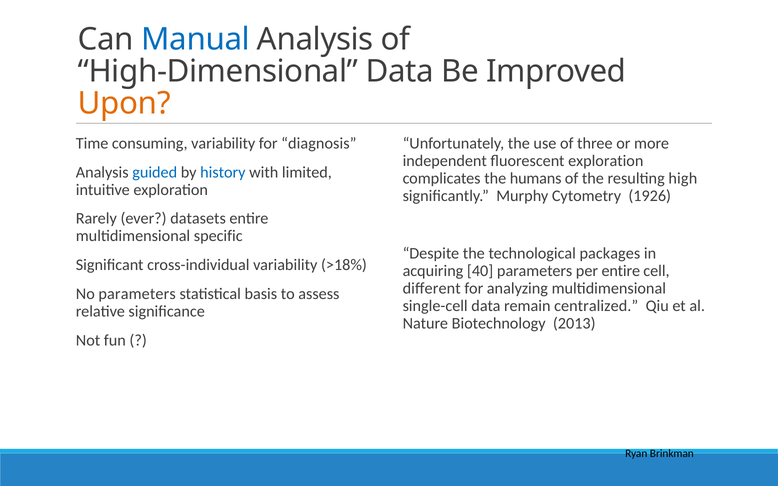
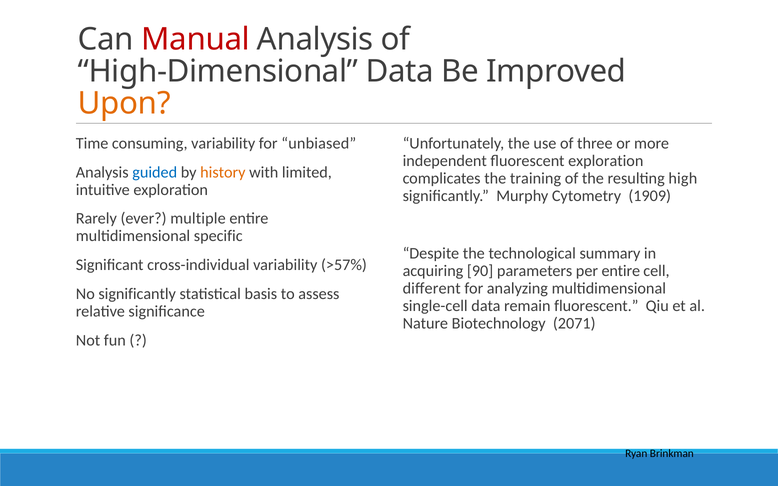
Manual colour: blue -> red (196, 39)
diagnosis: diagnosis -> unbiased (319, 143)
history colour: blue -> orange (223, 172)
humans: humans -> training (536, 178)
1926: 1926 -> 1909 (650, 196)
datasets: datasets -> multiple (198, 219)
packages: packages -> summary (610, 254)
>18%: >18% -> >57% (344, 265)
40: 40 -> 90 (480, 271)
No parameters: parameters -> significantly (137, 294)
remain centralized: centralized -> fluorescent (596, 306)
2013: 2013 -> 2071 (574, 324)
